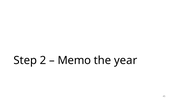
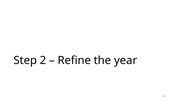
Memo: Memo -> Refine (74, 60)
